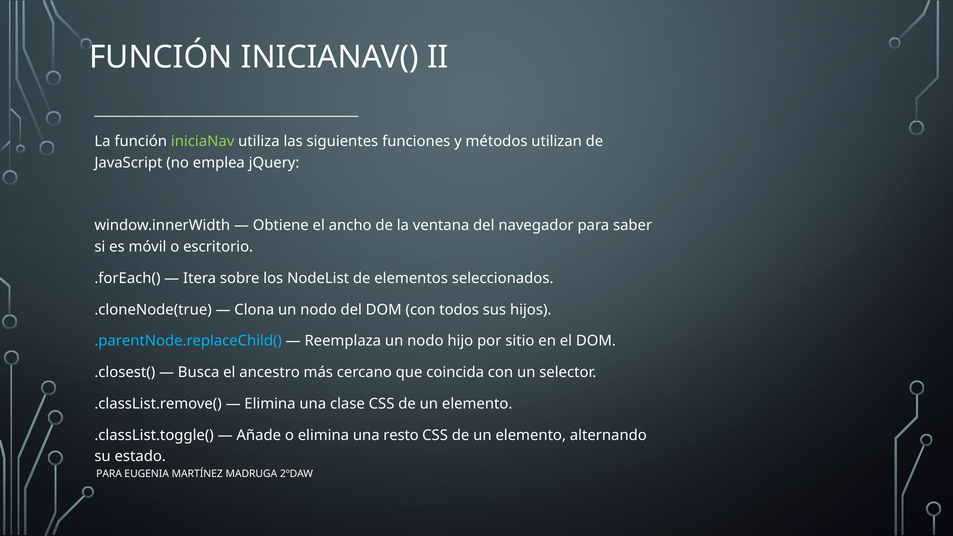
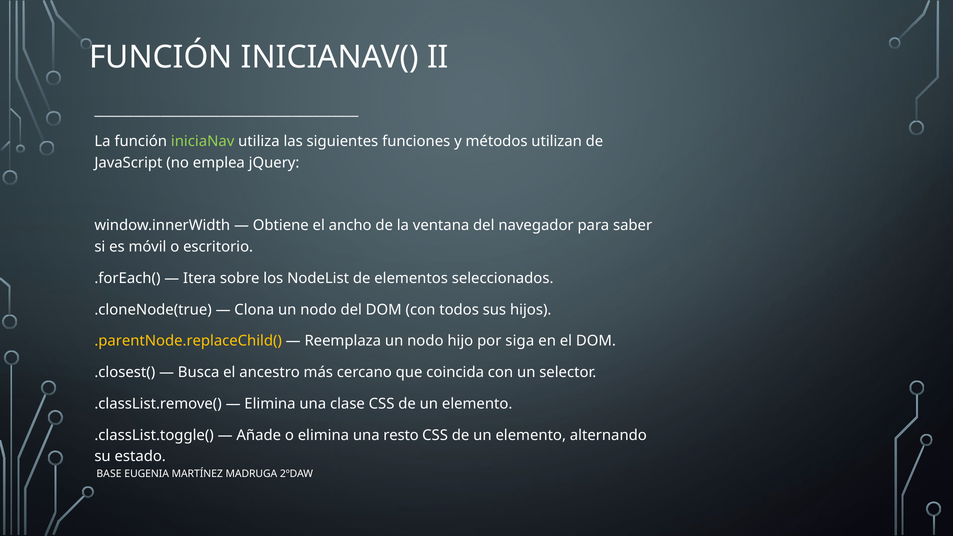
.parentNode.replaceChild( colour: light blue -> yellow (188, 341)
sitio: sitio -> siga (520, 341)
PARA: PARA -> BASE (109, 474)
